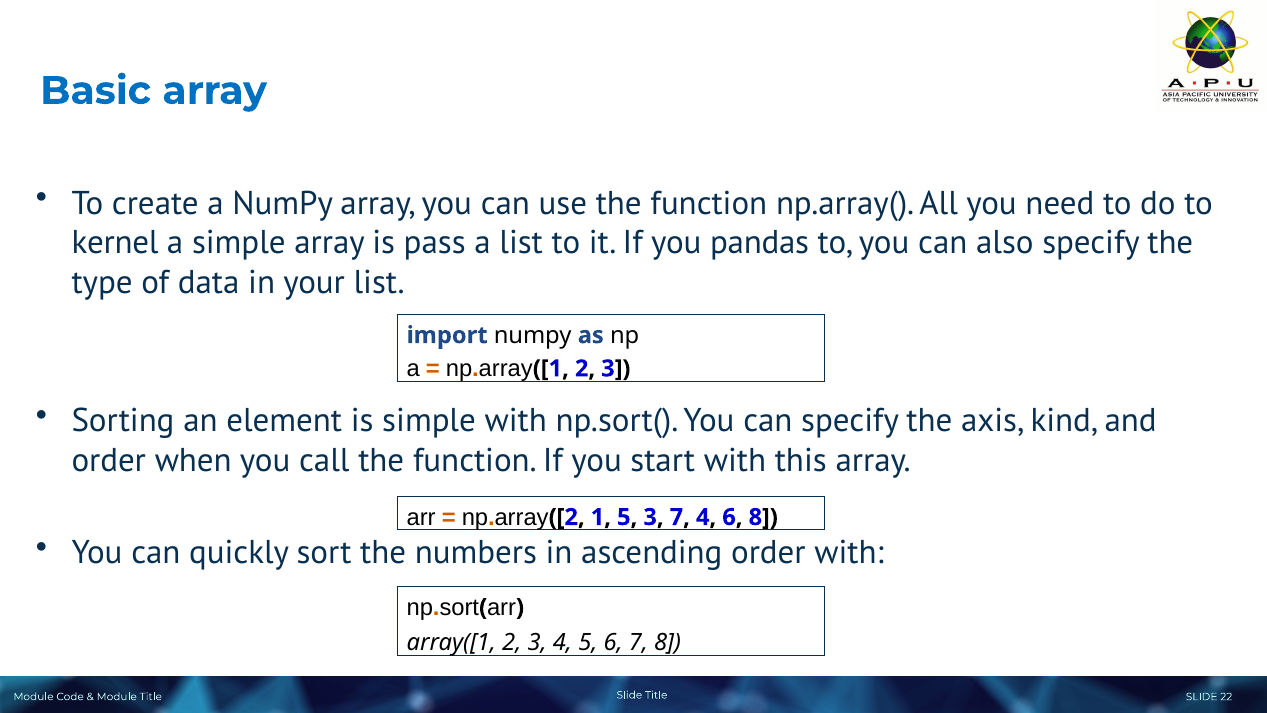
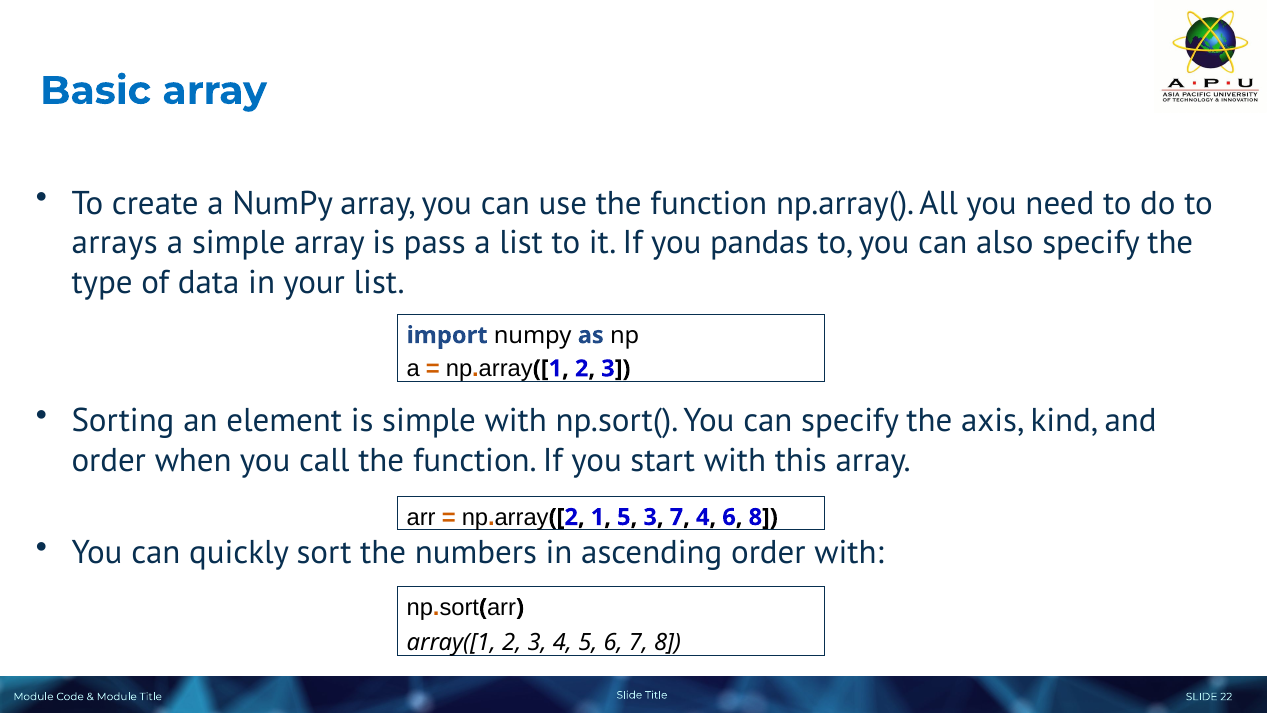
kernel: kernel -> arrays (115, 243)
